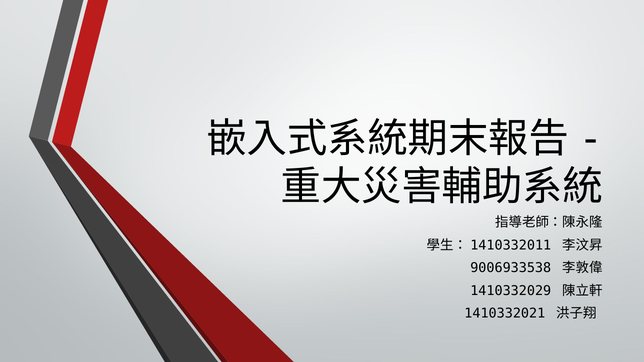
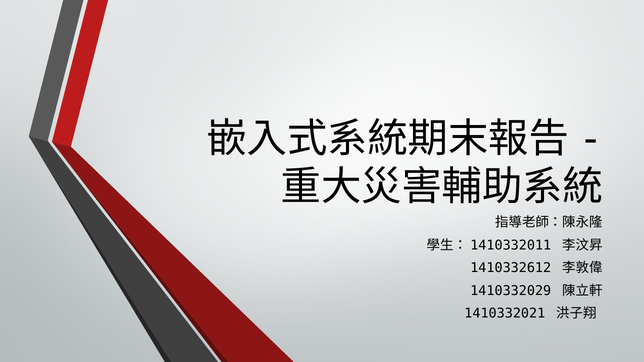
9006933538: 9006933538 -> 1410332612 (511, 268)
